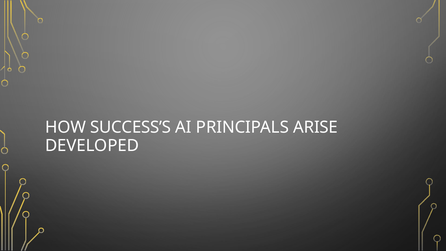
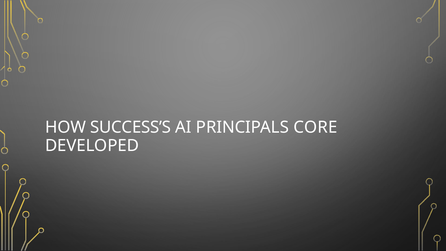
ARISE: ARISE -> CORE (315, 127)
